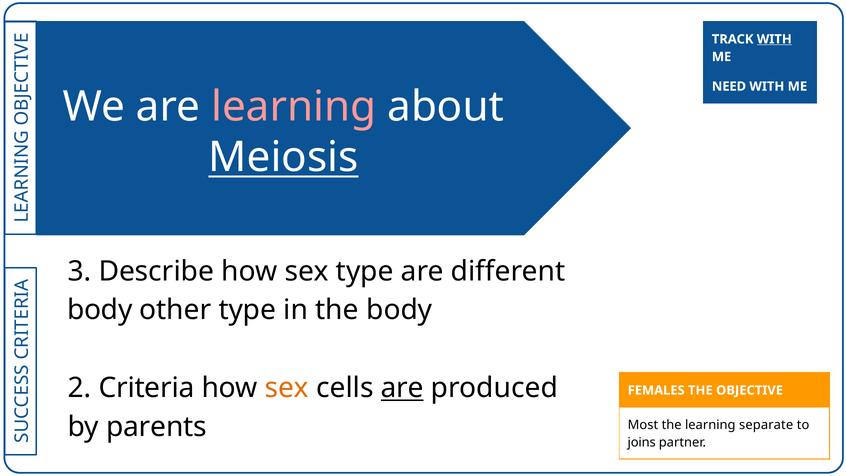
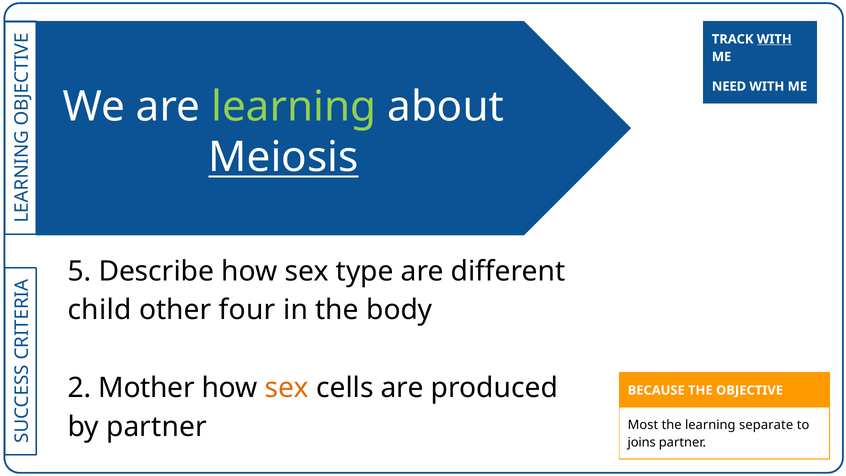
learning colour: pink -> light green (294, 107)
3: 3 -> 5 (79, 271)
body: body -> child (99, 310)
other type: type -> four (247, 310)
Criteria: Criteria -> Mother (146, 388)
are underline: present -> none (402, 388)
FEMALES: FEMALES -> BECAUSE (656, 390)
by parents: parents -> partner (156, 427)
